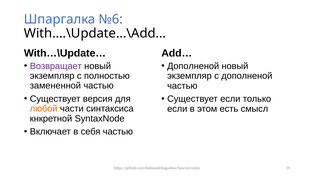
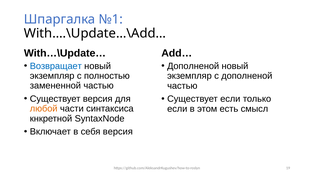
№6: №6 -> №1 (111, 19)
Возвращает colour: purple -> blue (56, 66)
себя частью: частью -> версия (118, 132)
